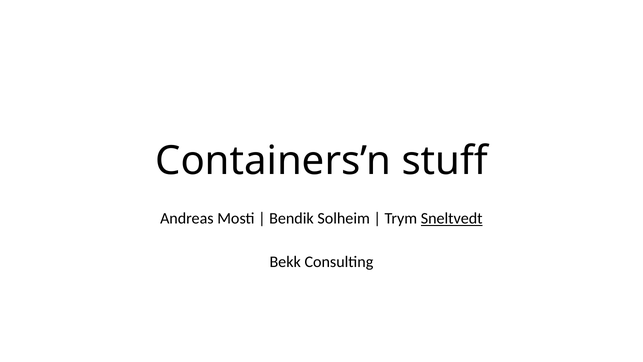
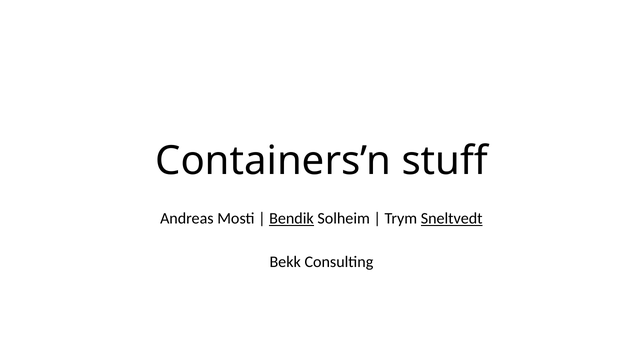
Bendik underline: none -> present (292, 218)
